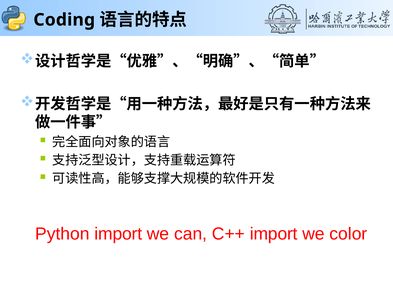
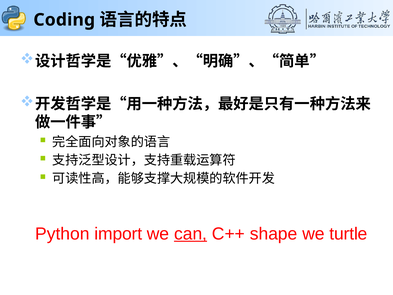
can underline: none -> present (191, 234)
C++ import: import -> shape (274, 234)
color: color -> turtle (348, 234)
